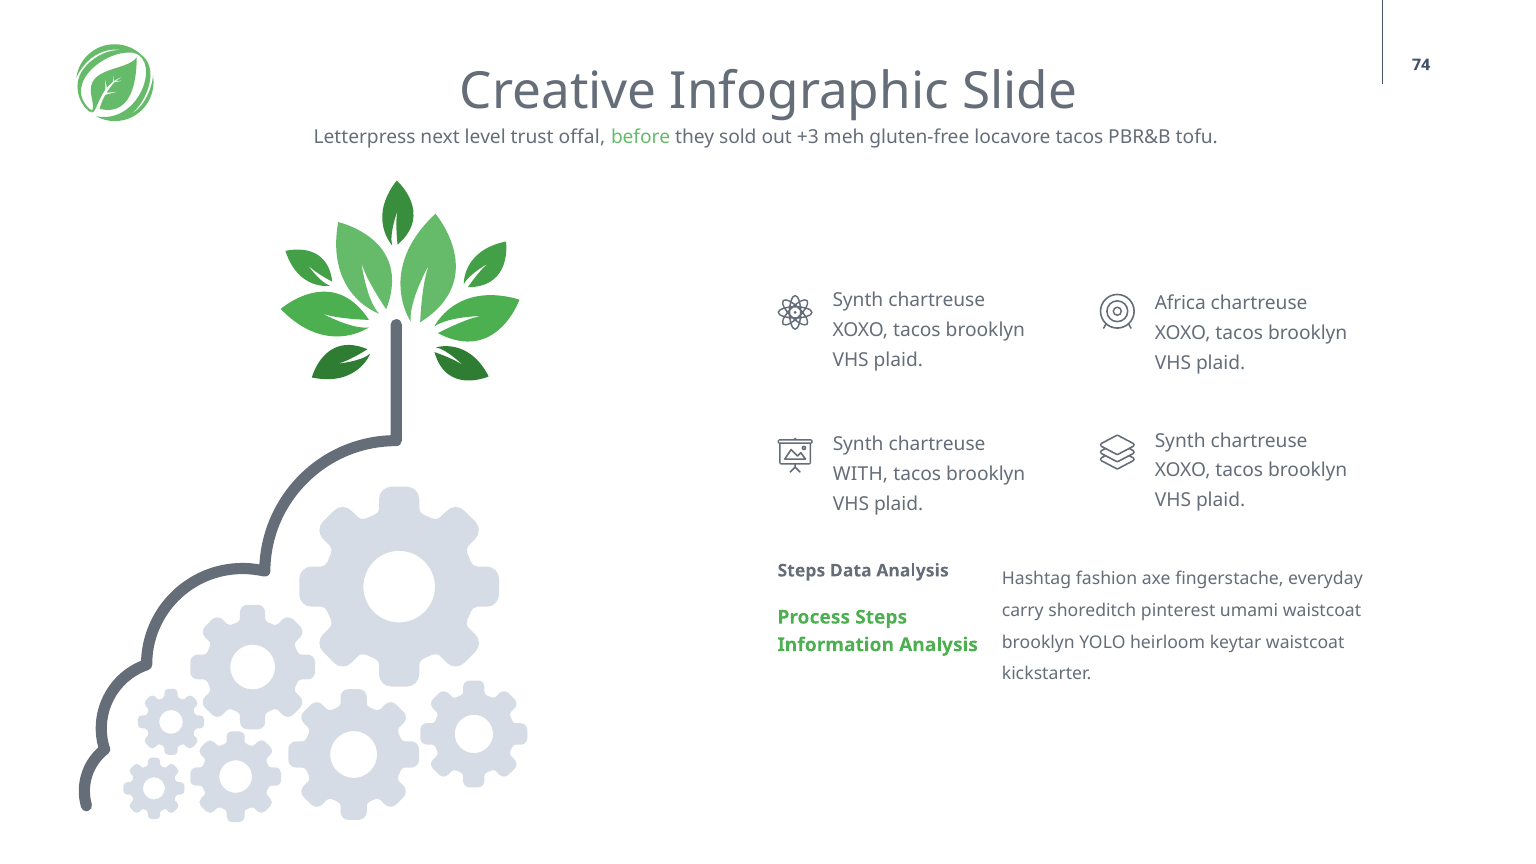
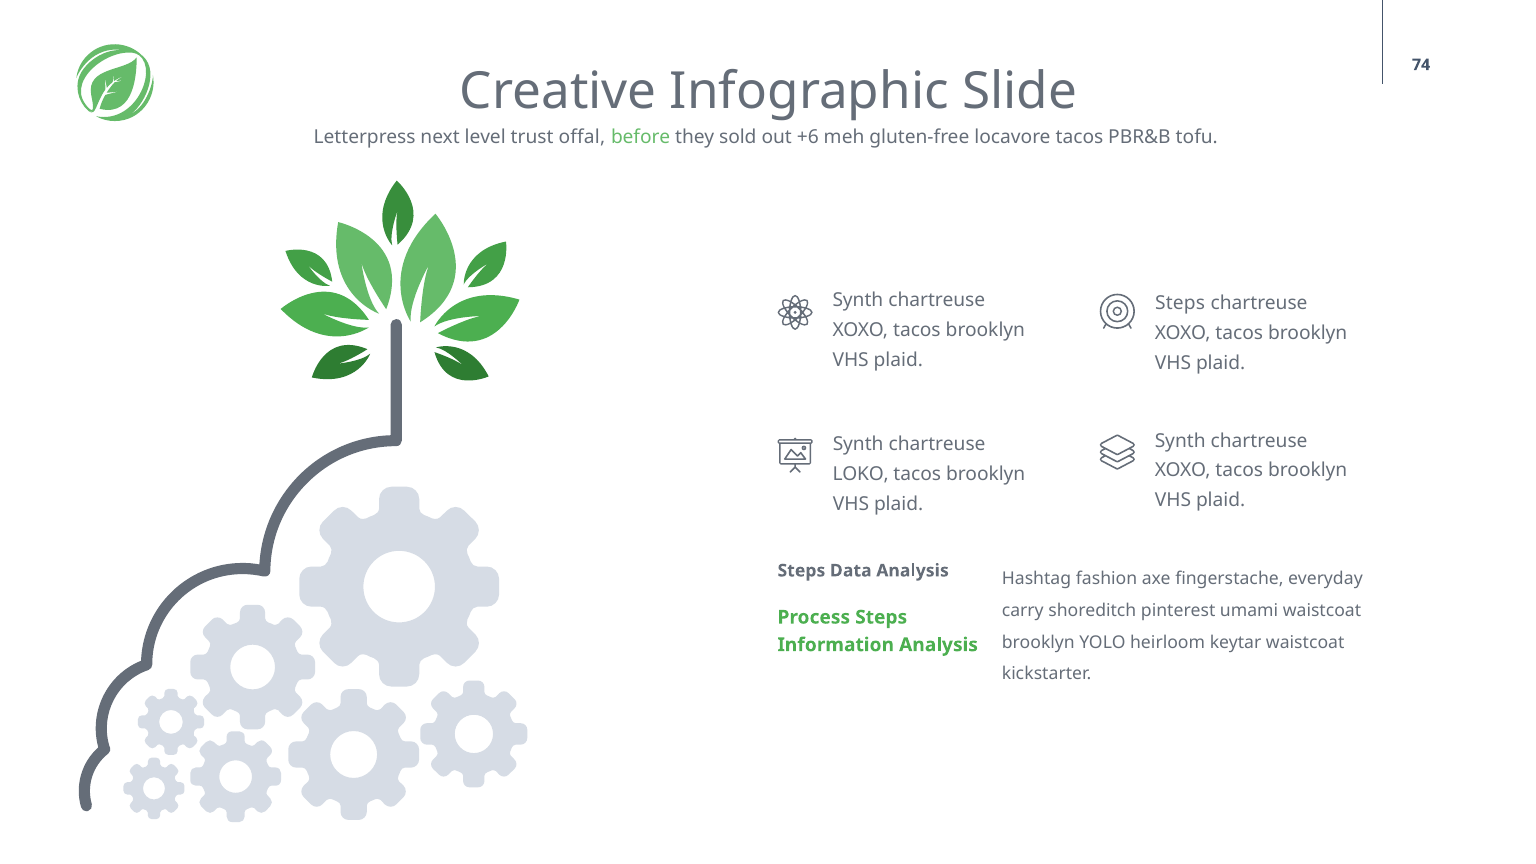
+3: +3 -> +6 (808, 137)
Africa: Africa -> Steps (1180, 303)
WITH: WITH -> LOKO (861, 474)
